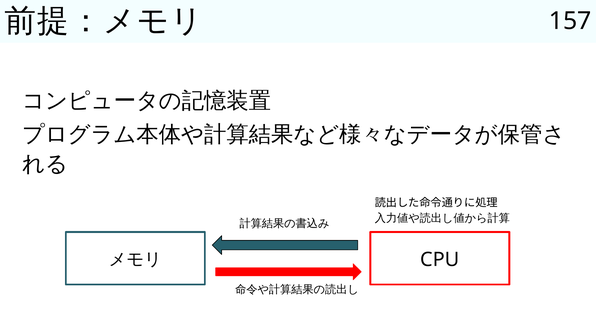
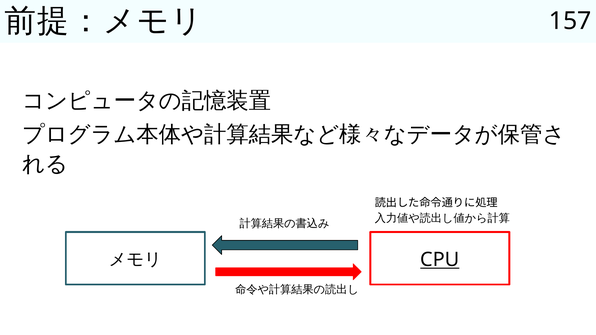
CPU underline: none -> present (440, 260)
